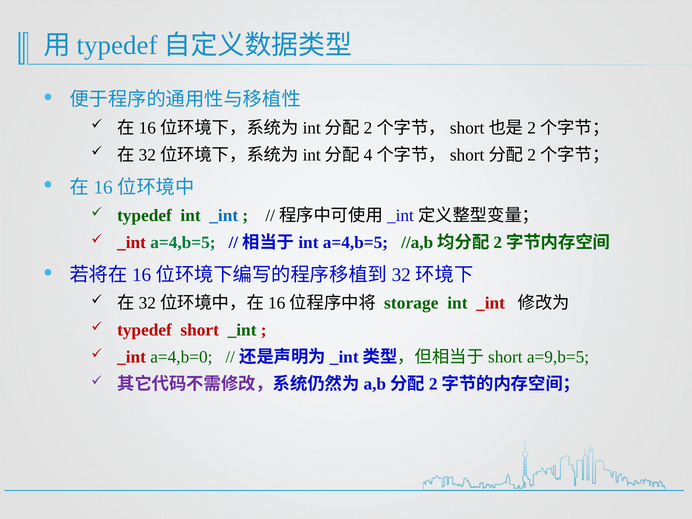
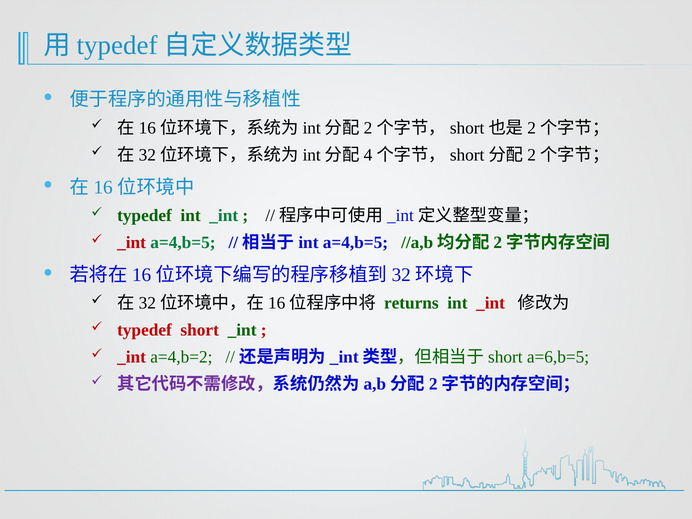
_int colour: blue -> green (224, 216)
storage: storage -> returns (411, 303)
a=4,b=0: a=4,b=0 -> a=4,b=2 (181, 357)
a=9,b=5: a=9,b=5 -> a=6,b=5 (558, 357)
